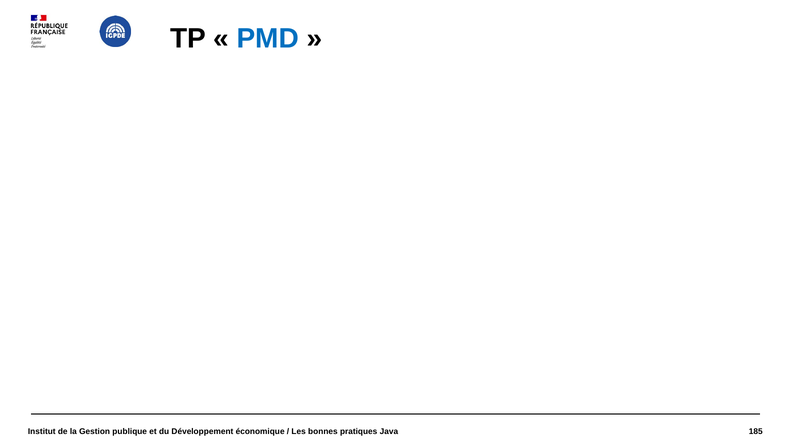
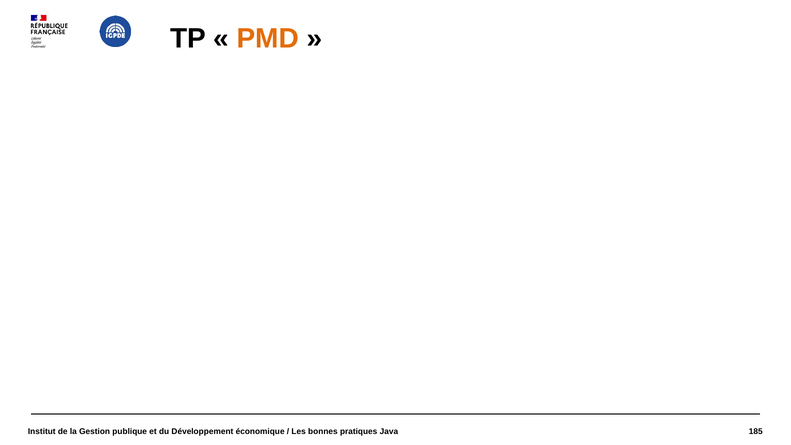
PMD colour: blue -> orange (268, 39)
